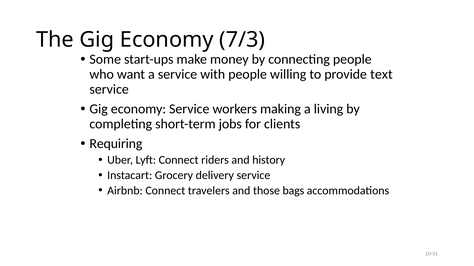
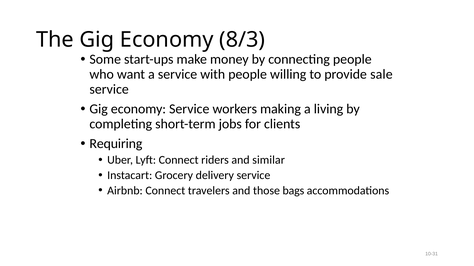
7/3: 7/3 -> 8/3 (242, 40)
text: text -> sale (381, 74)
history: history -> similar (269, 160)
